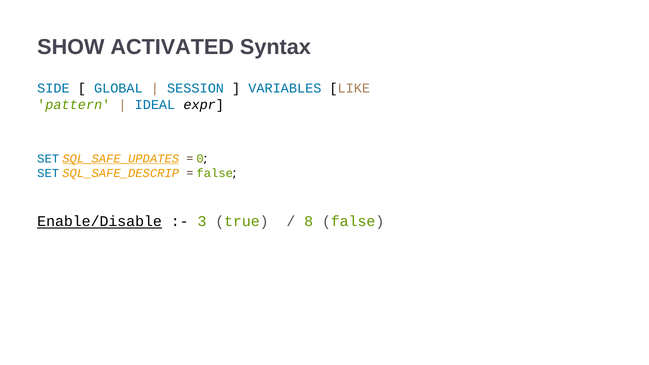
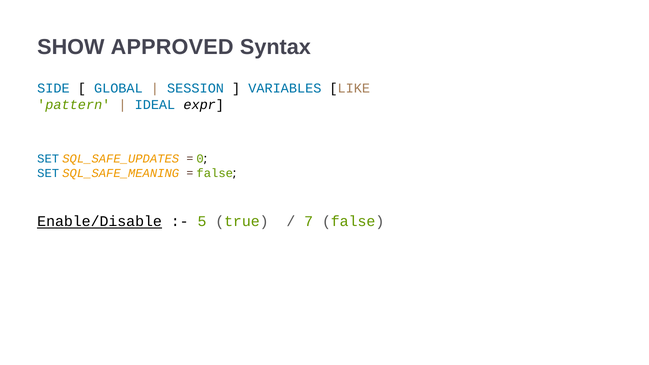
ACTIVATED: ACTIVATED -> APPROVED (172, 47)
SQL_SAFE_UPDATES underline: present -> none (121, 159)
SQL_SAFE_DESCRIP: SQL_SAFE_DESCRIP -> SQL_SAFE_MEANING (121, 173)
3: 3 -> 5 (202, 222)
8: 8 -> 7 (309, 222)
